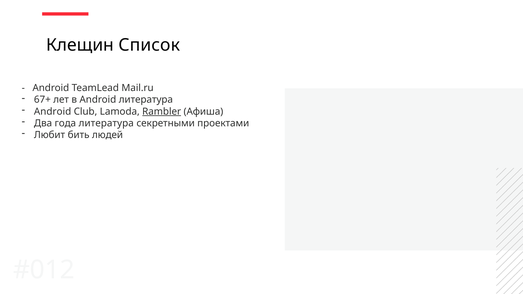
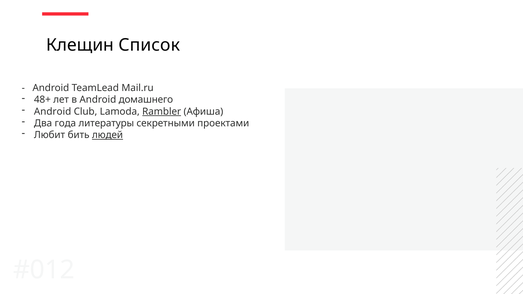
67+: 67+ -> 48+ (42, 100)
Android литература: литература -> домашнего (146, 100)
года литература: литература -> литературы (106, 123)
людей underline: none -> present (108, 135)
